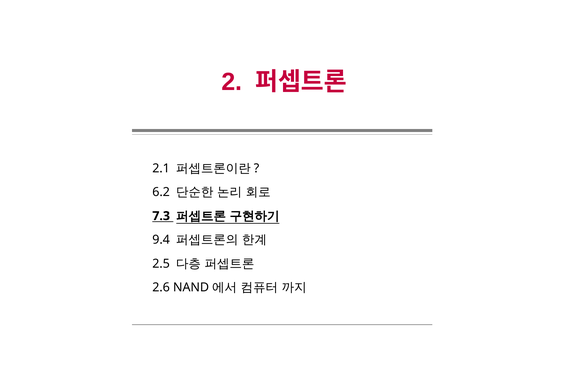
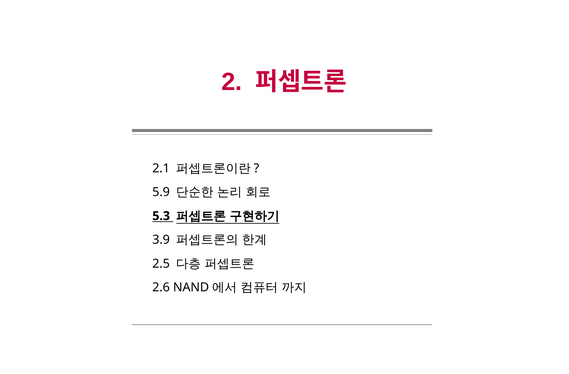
6.2: 6.2 -> 5.9 (161, 192)
7.3: 7.3 -> 5.3 (161, 216)
9.4: 9.4 -> 3.9 (161, 240)
